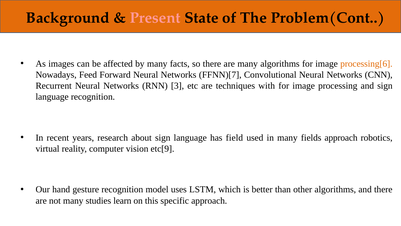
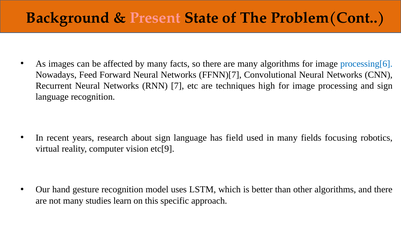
processing[6 colour: orange -> blue (366, 64)
3: 3 -> 7 (178, 86)
with: with -> high (267, 86)
fields approach: approach -> focusing (341, 137)
